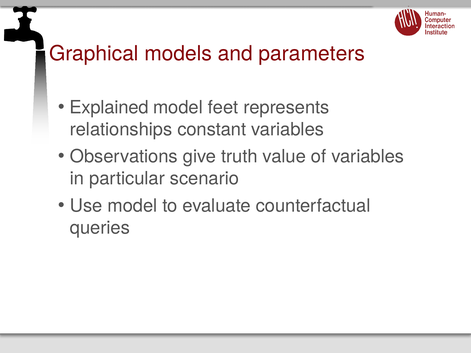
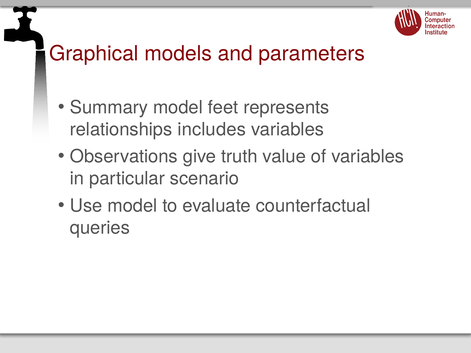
Explained: Explained -> Summary (109, 107)
constant: constant -> includes (212, 129)
